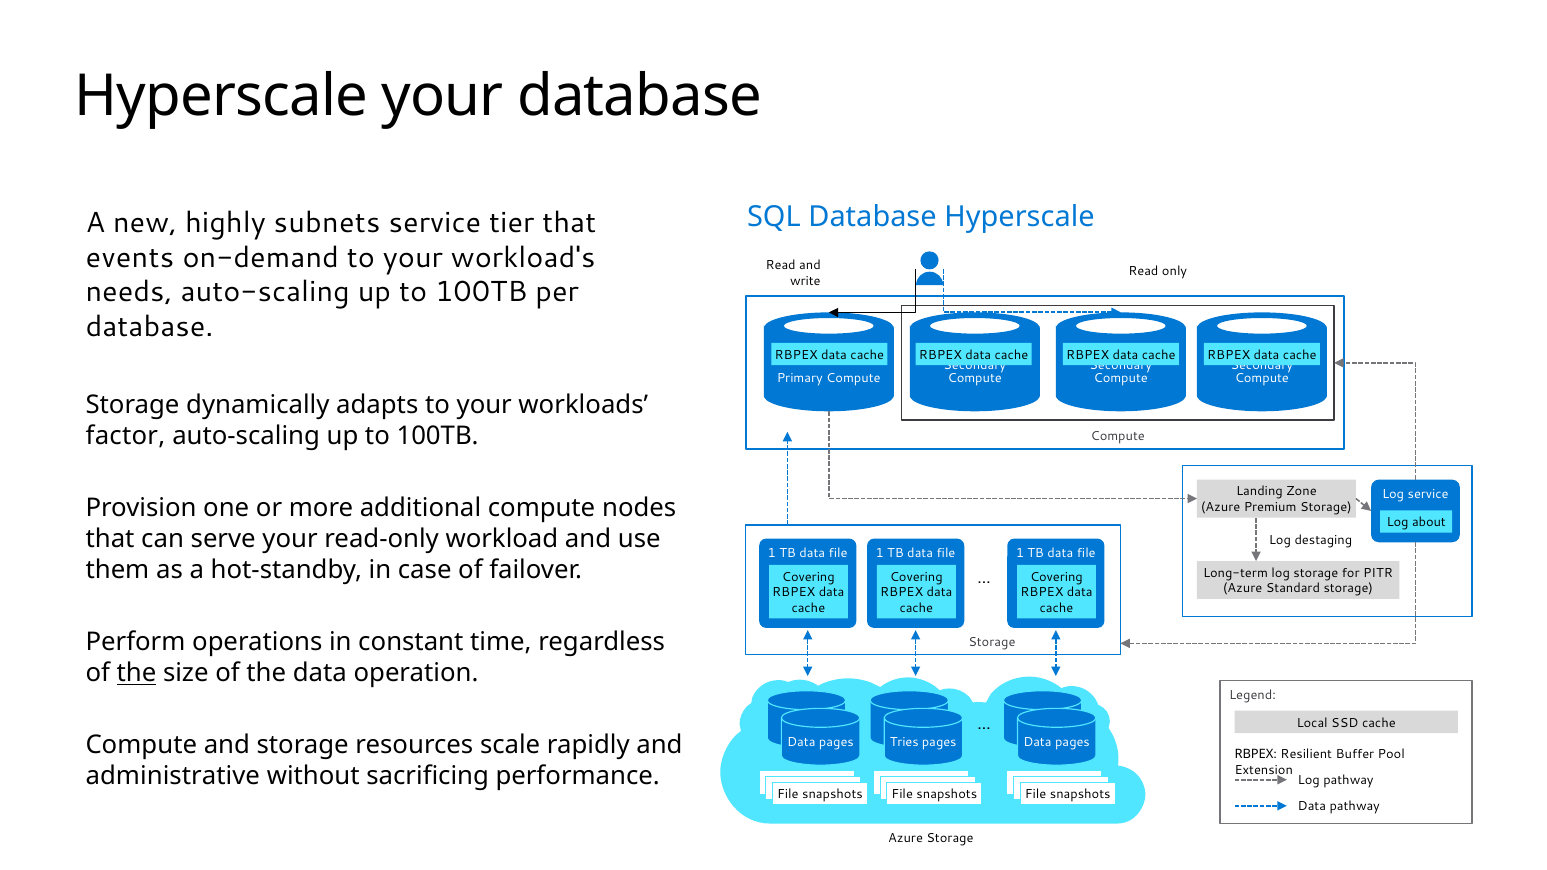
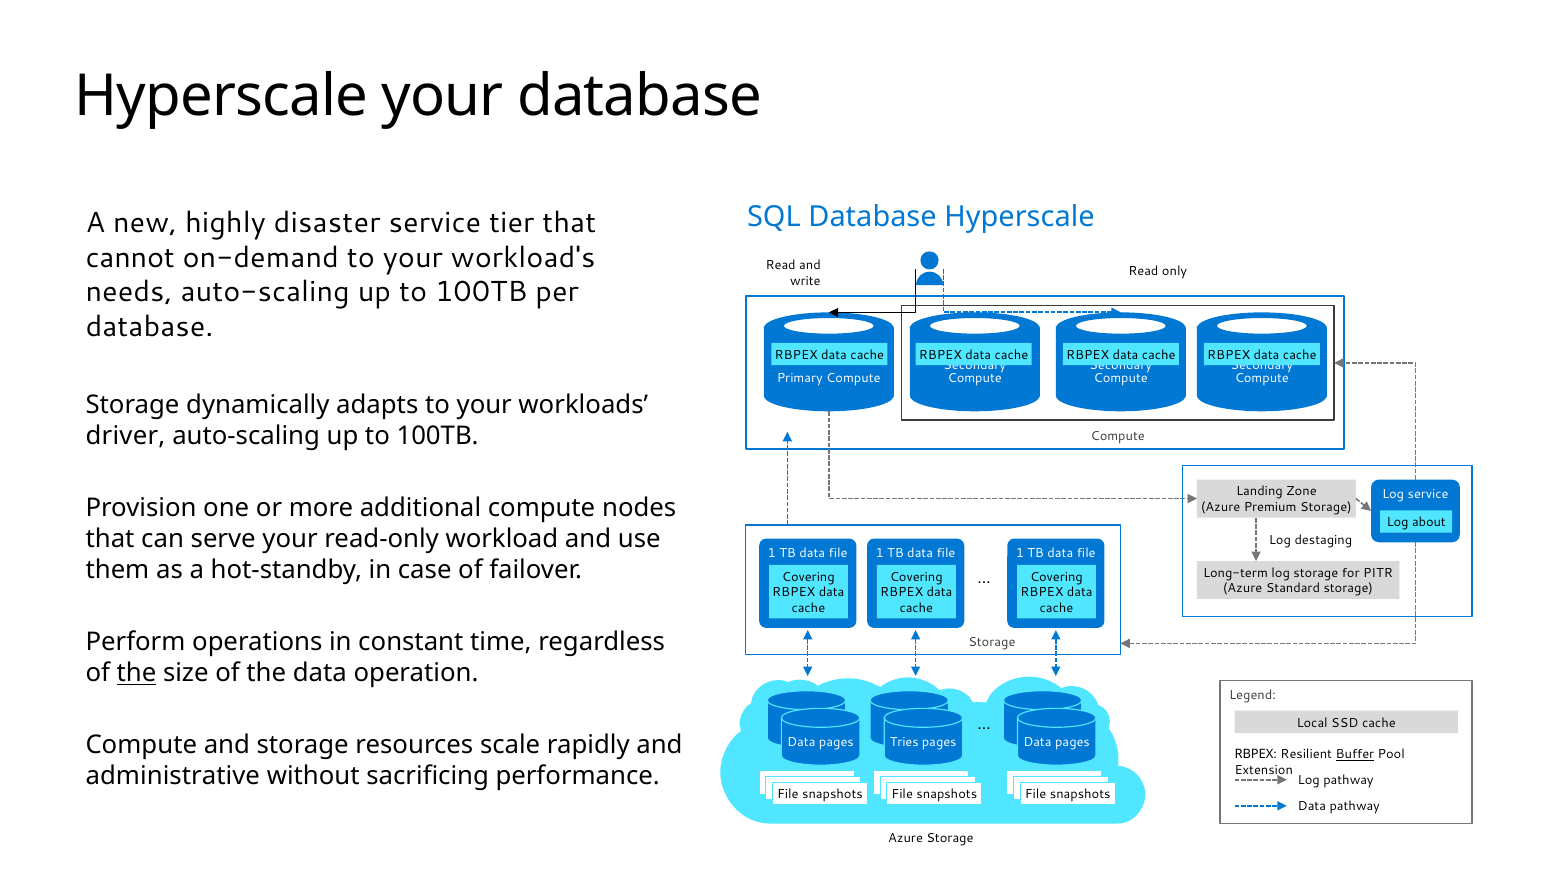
subnets: subnets -> disaster (327, 223)
events: events -> cannot (130, 258)
factor: factor -> driver (125, 436)
Buffer underline: none -> present (1355, 754)
